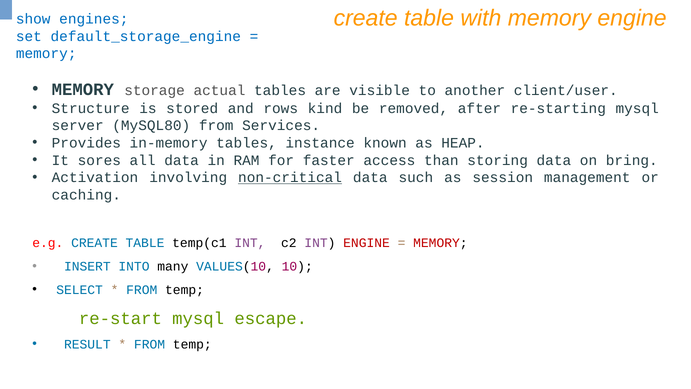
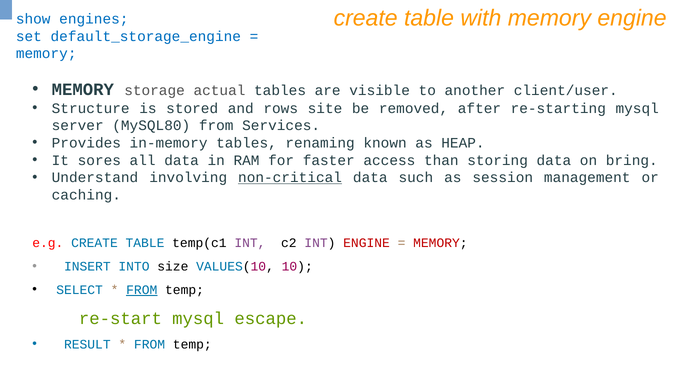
kind: kind -> site (325, 108)
instance: instance -> renaming (320, 143)
Activation: Activation -> Understand (95, 177)
many: many -> size (173, 266)
FROM underline: none -> present (142, 290)
